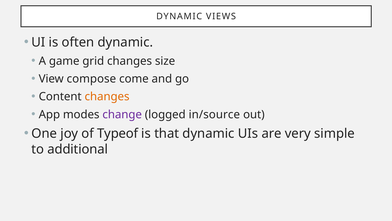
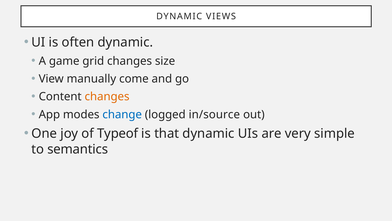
compose: compose -> manually (91, 79)
change colour: purple -> blue (122, 114)
additional: additional -> semantics (78, 149)
